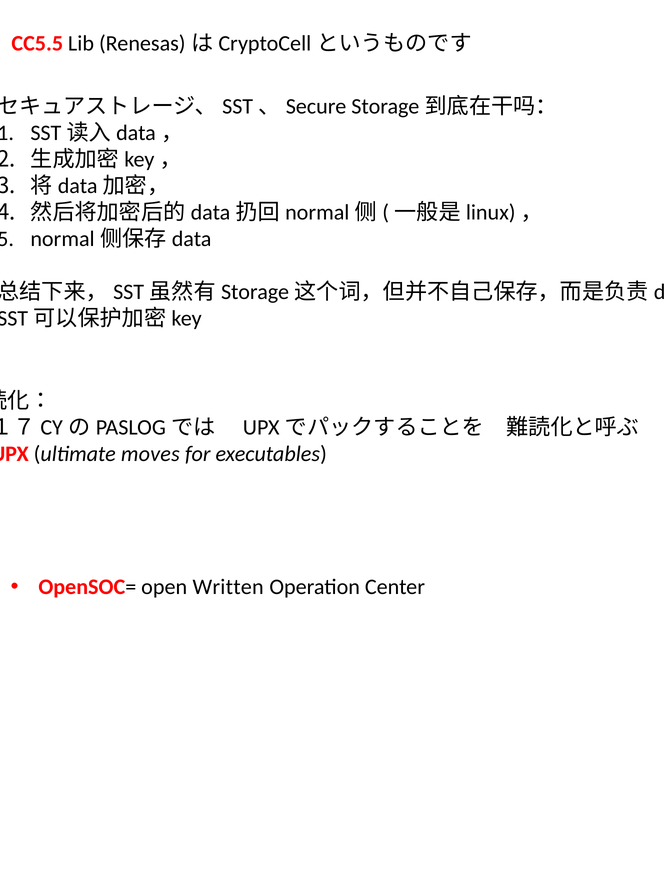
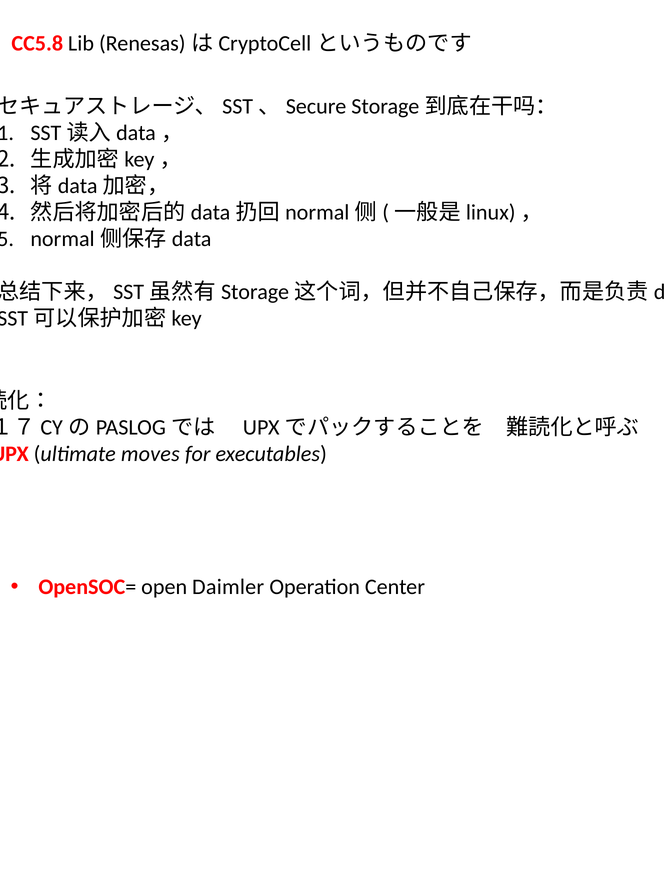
CC5.5: CC5.5 -> CC5.8 (37, 44)
Written: Written -> Daimler (228, 587)
